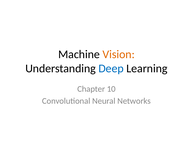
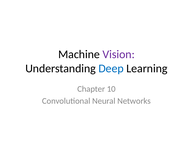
Vision colour: orange -> purple (119, 54)
